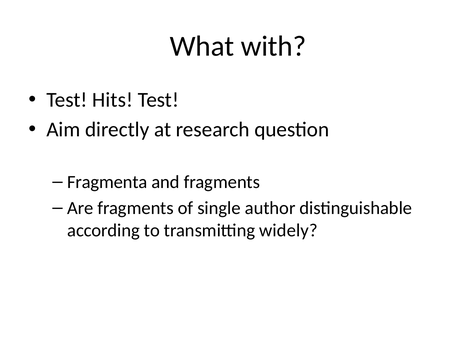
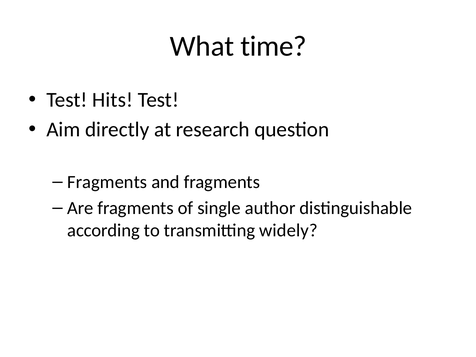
with: with -> time (274, 46)
Fragmenta: Fragmenta -> Fragments (107, 182)
